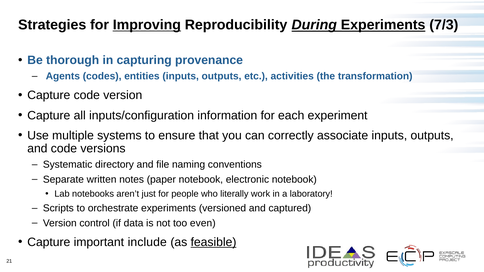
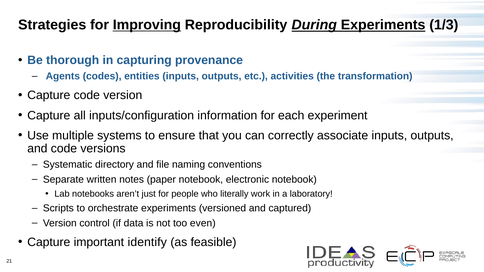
7/3: 7/3 -> 1/3 (444, 25)
include: include -> identify (147, 242)
feasible underline: present -> none (214, 242)
